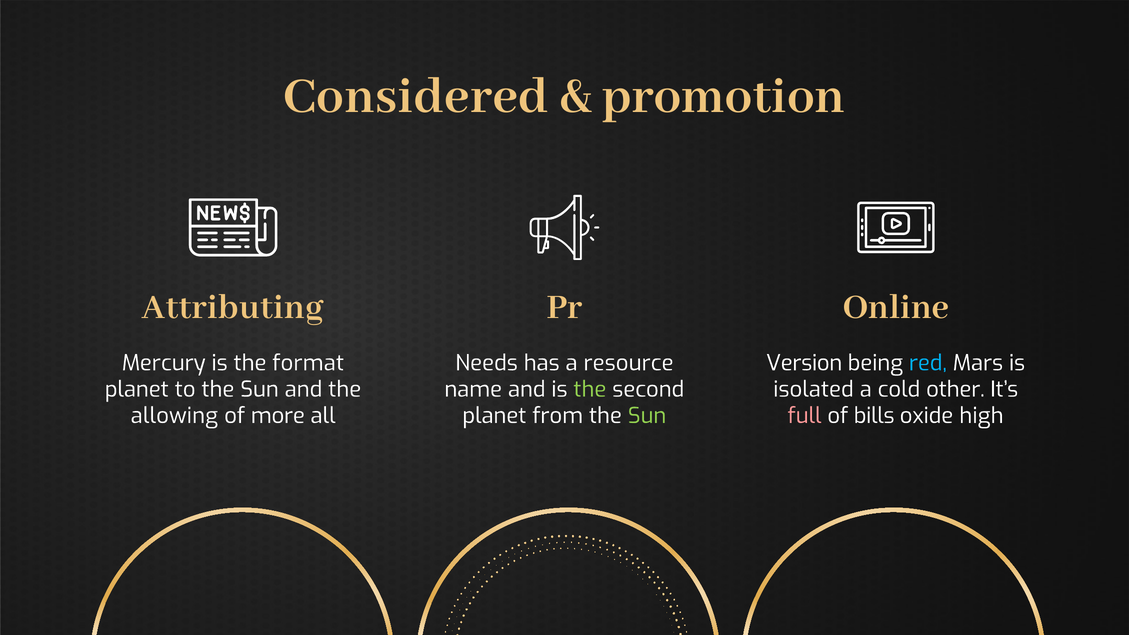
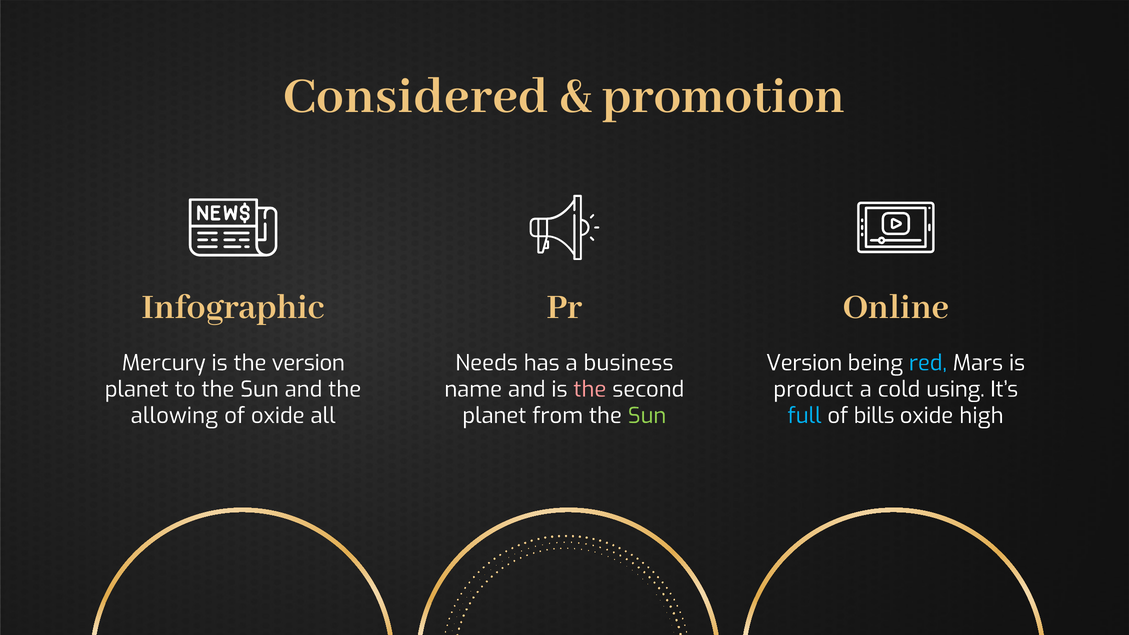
Attributing: Attributing -> Infographic (233, 306)
the format: format -> version (308, 363)
resource: resource -> business (628, 363)
the colour: light green -> pink (590, 389)
isolated: isolated -> product (813, 389)
other: other -> using (955, 389)
of more: more -> oxide (278, 416)
full colour: pink -> light blue (804, 416)
